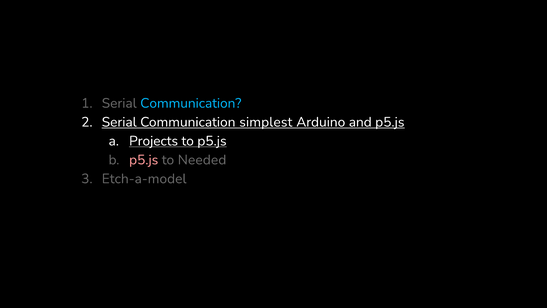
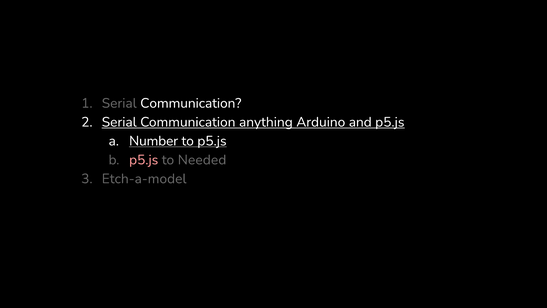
Communication colour: light blue -> white (191, 103)
simplest: simplest -> anything (266, 122)
Projects: Projects -> Number (154, 141)
